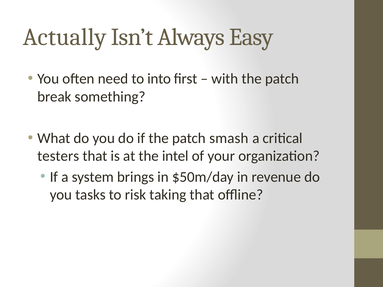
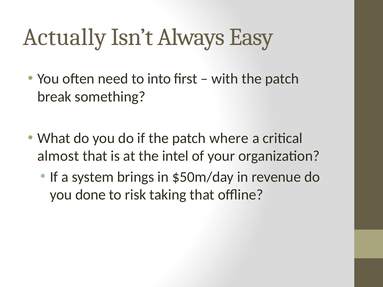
smash: smash -> where (229, 138)
testers: testers -> almost (58, 156)
tasks: tasks -> done (90, 195)
